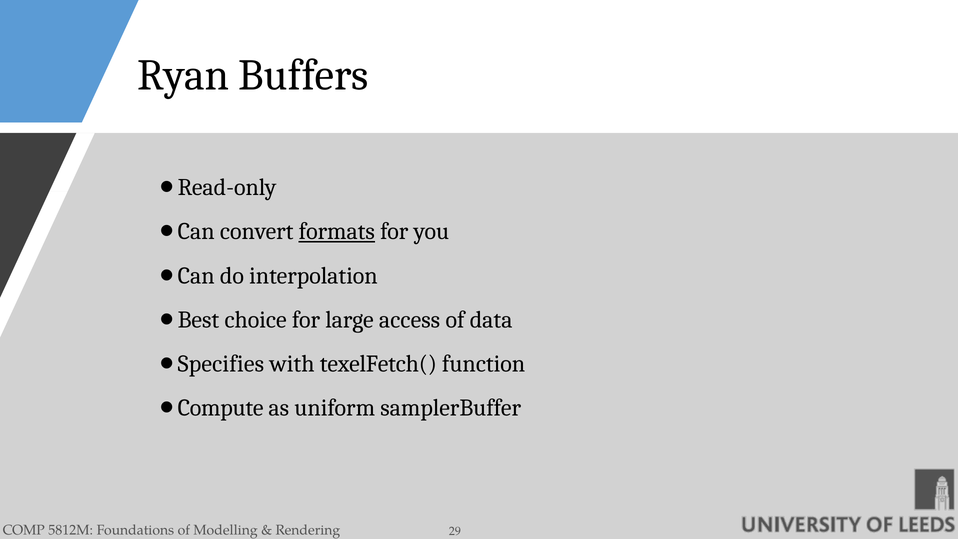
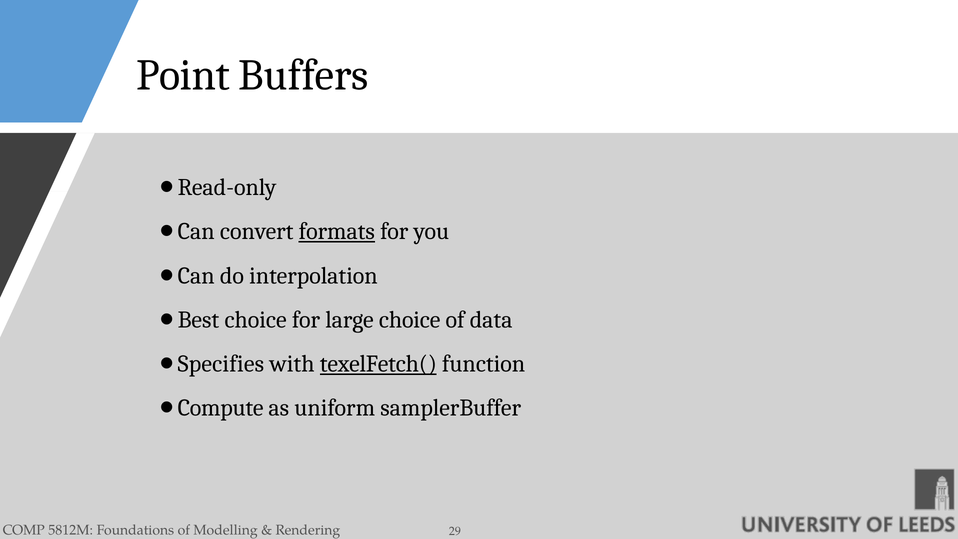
Ryan: Ryan -> Point (183, 75)
large access: access -> choice (410, 320)
texelFetch( underline: none -> present (378, 364)
